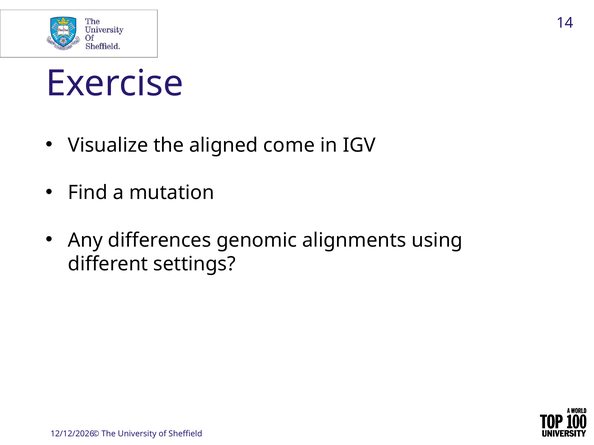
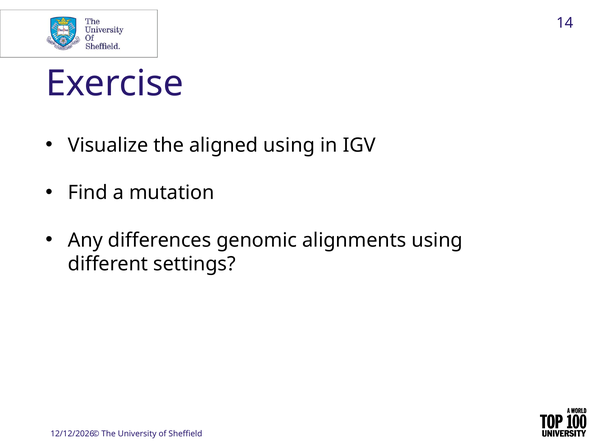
aligned come: come -> using (289, 145)
